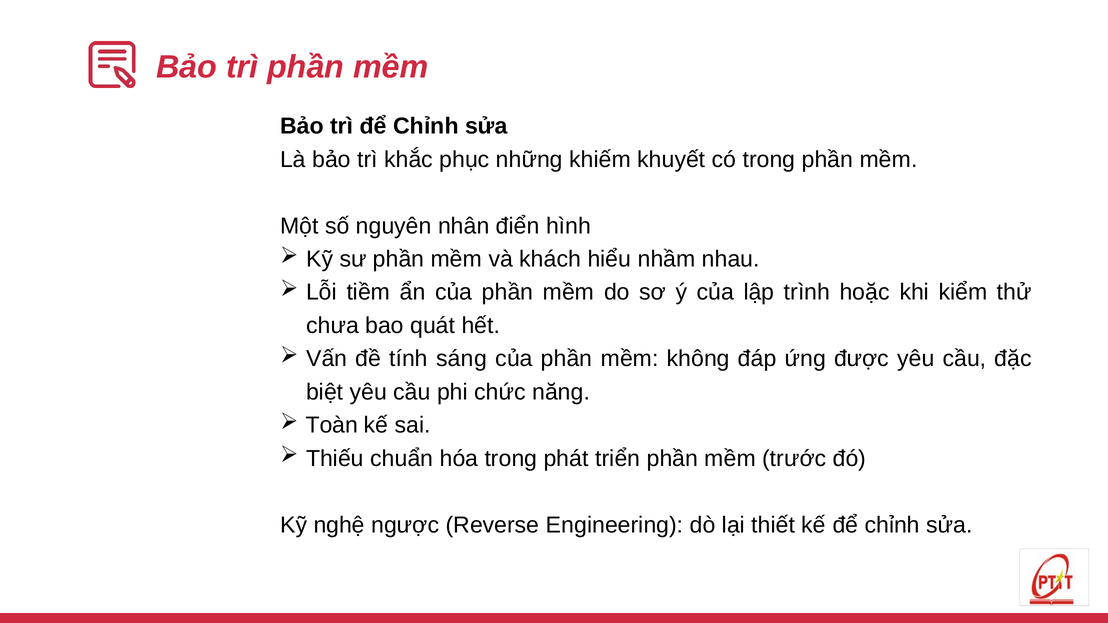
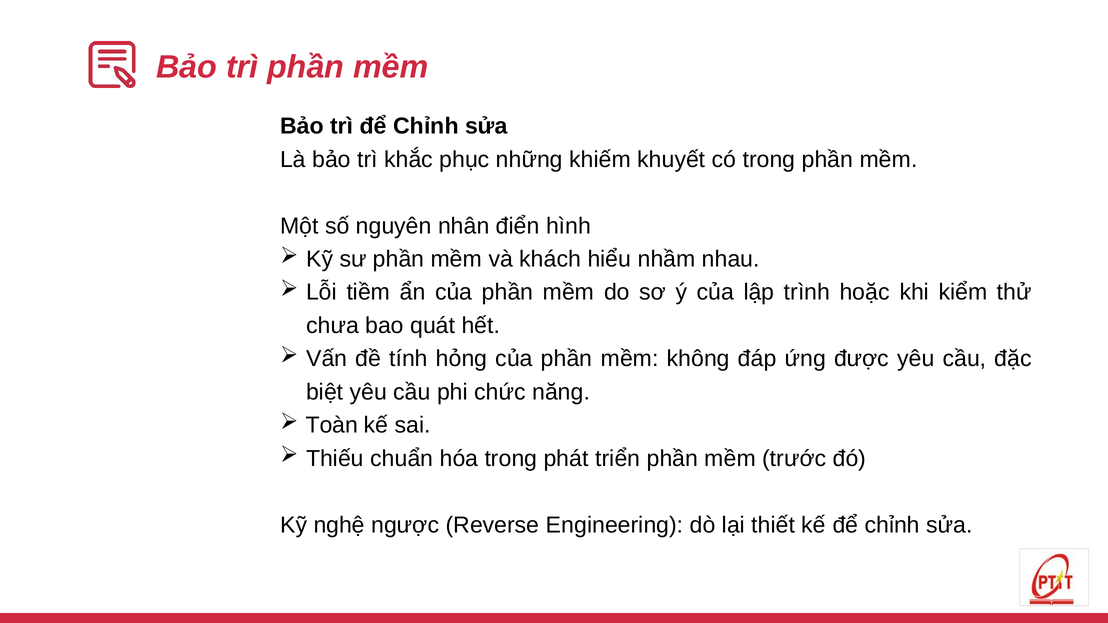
sáng: sáng -> hỏng (462, 359)
